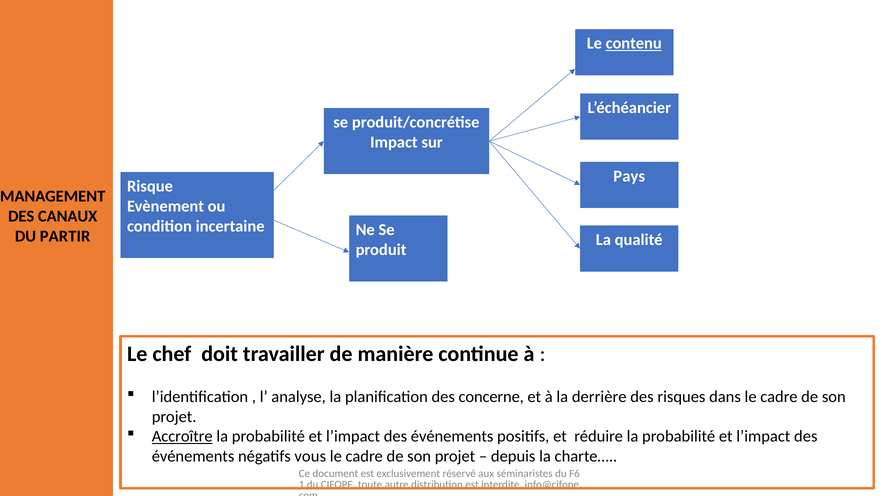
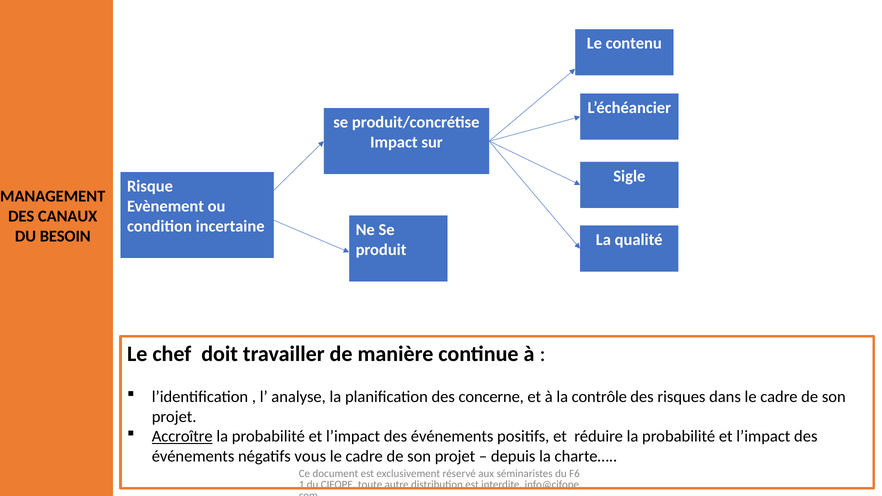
contenu underline: present -> none (634, 43)
Pays: Pays -> Sigle (629, 176)
PARTIR: PARTIR -> BESOIN (65, 236)
derrière: derrière -> contrôle (599, 397)
